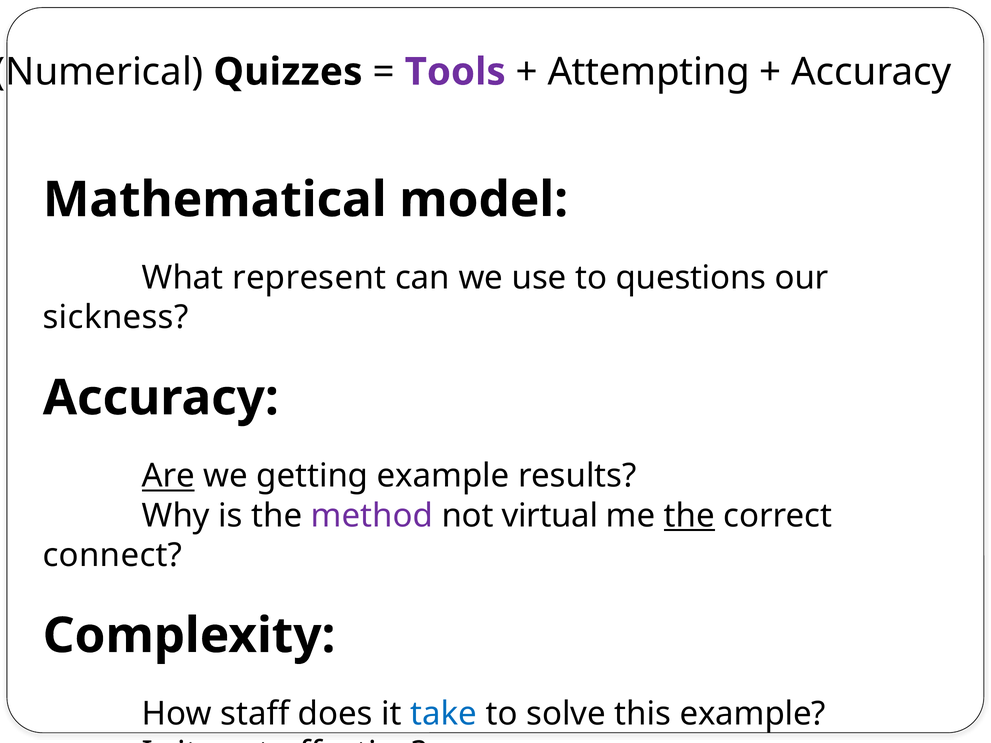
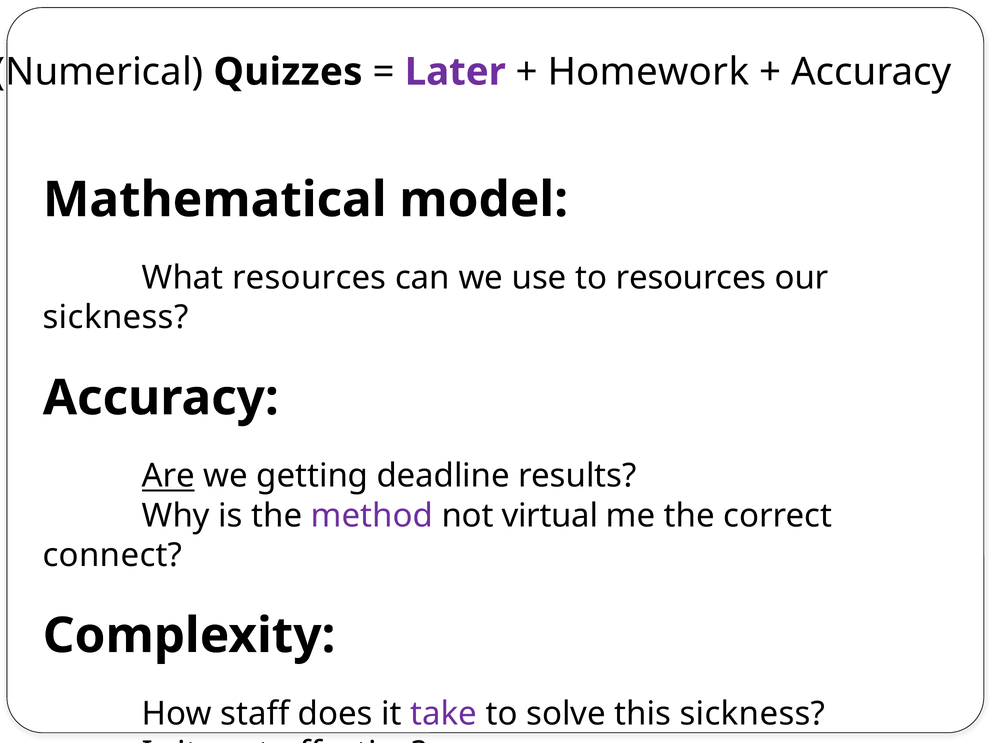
Tools: Tools -> Later (455, 72)
Attempting: Attempting -> Homework (648, 72)
What represent: represent -> resources (309, 278)
to questions: questions -> resources (691, 278)
getting example: example -> deadline (443, 476)
the underline: present -> none (689, 516)
take colour: blue -> purple (444, 714)
this example: example -> sickness (753, 714)
